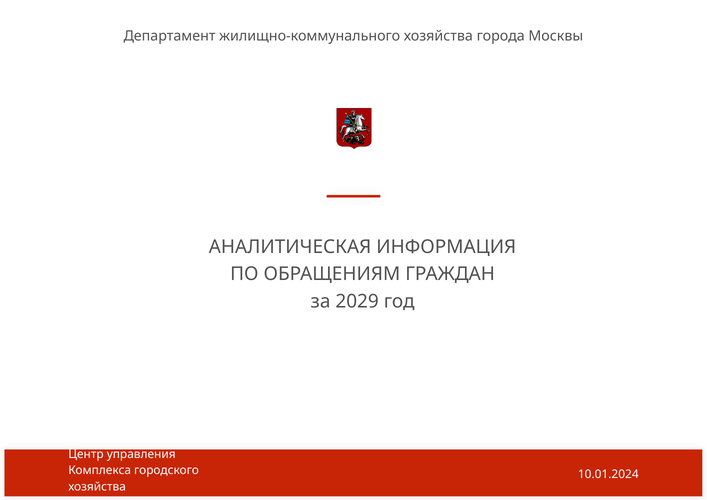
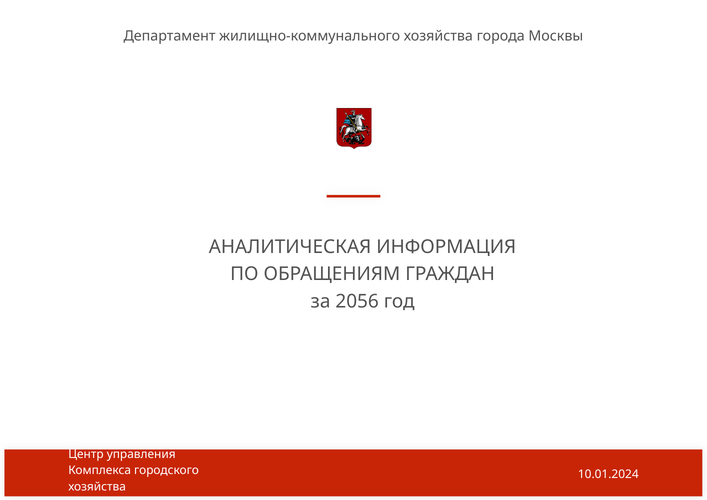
2029: 2029 -> 2056 (357, 302)
